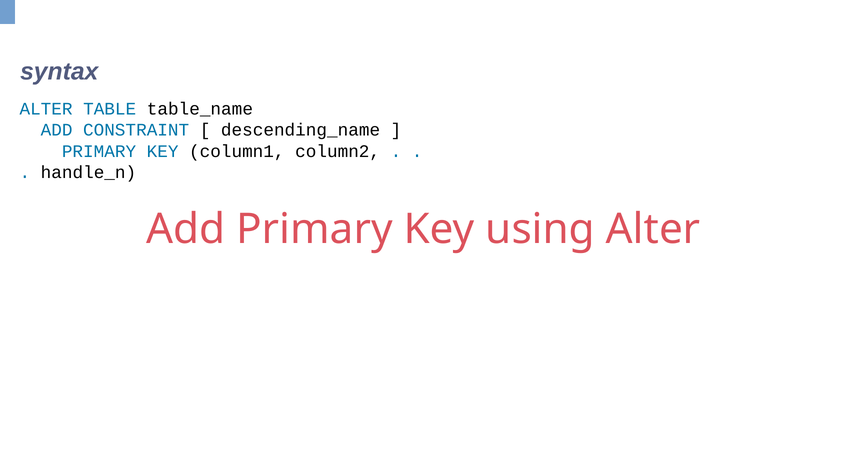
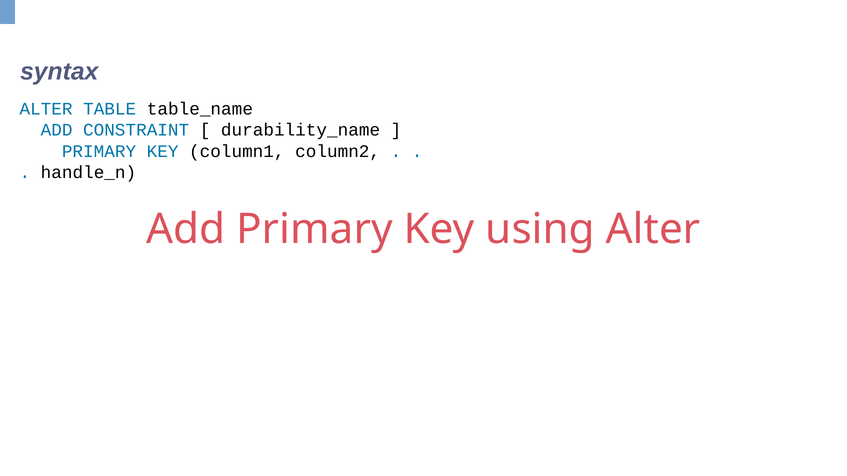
descending_name: descending_name -> durability_name (301, 130)
